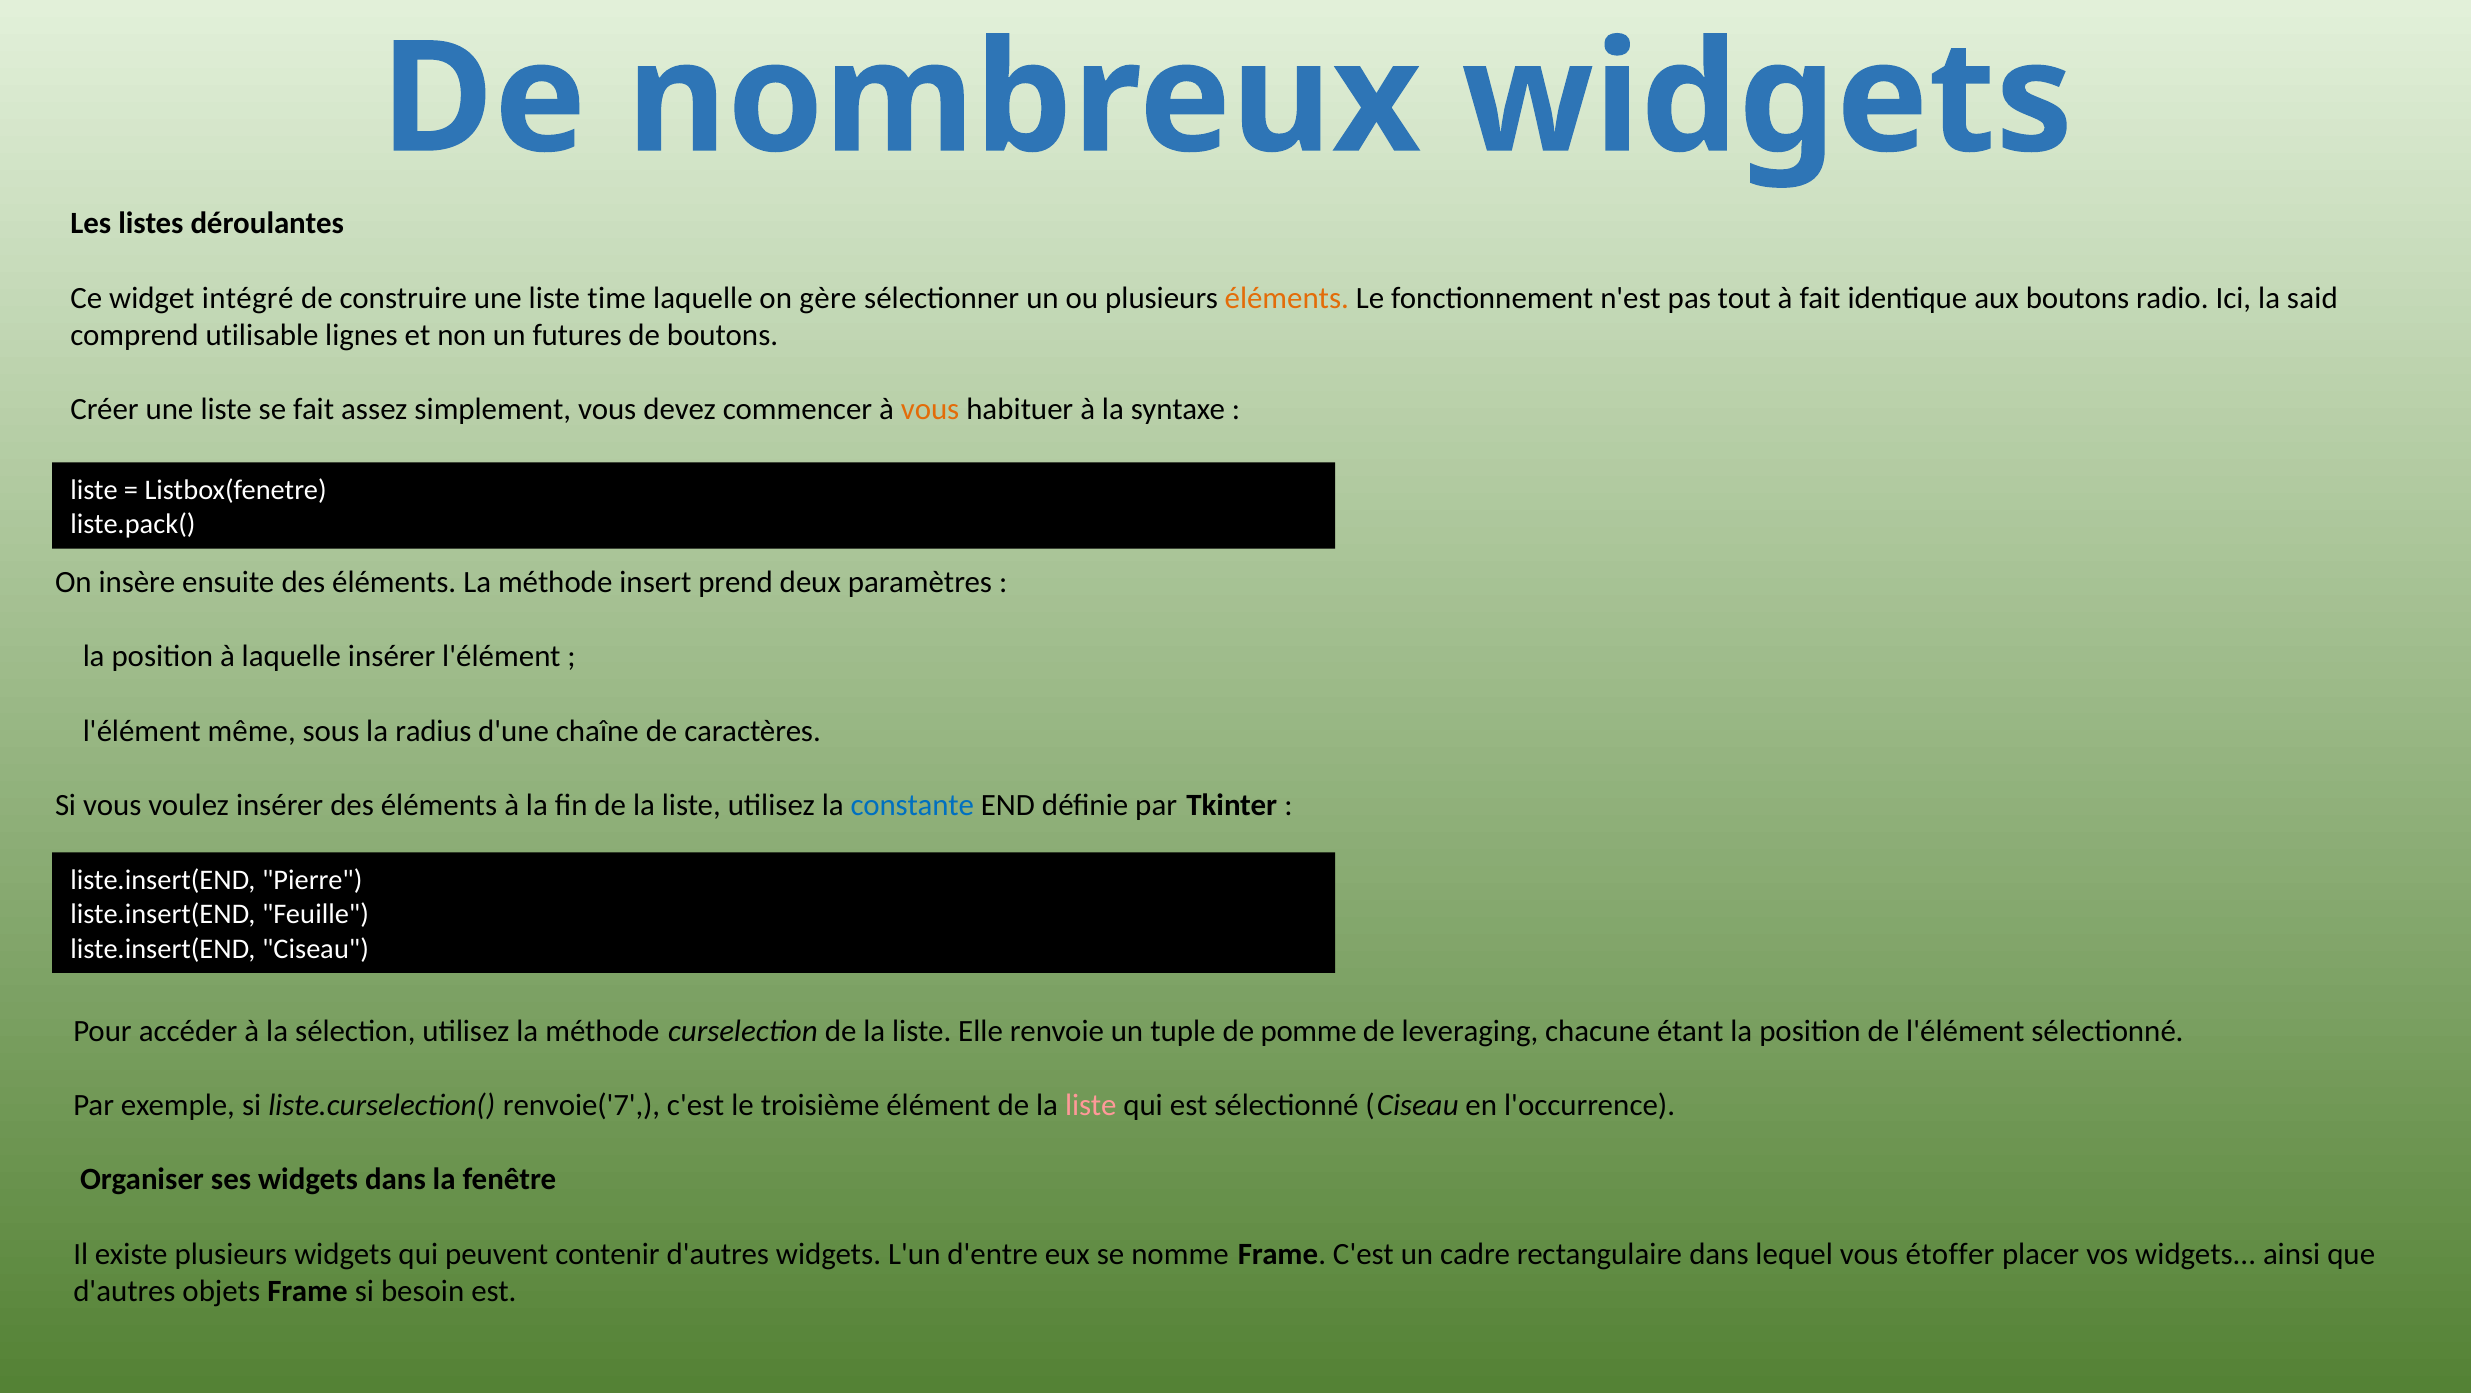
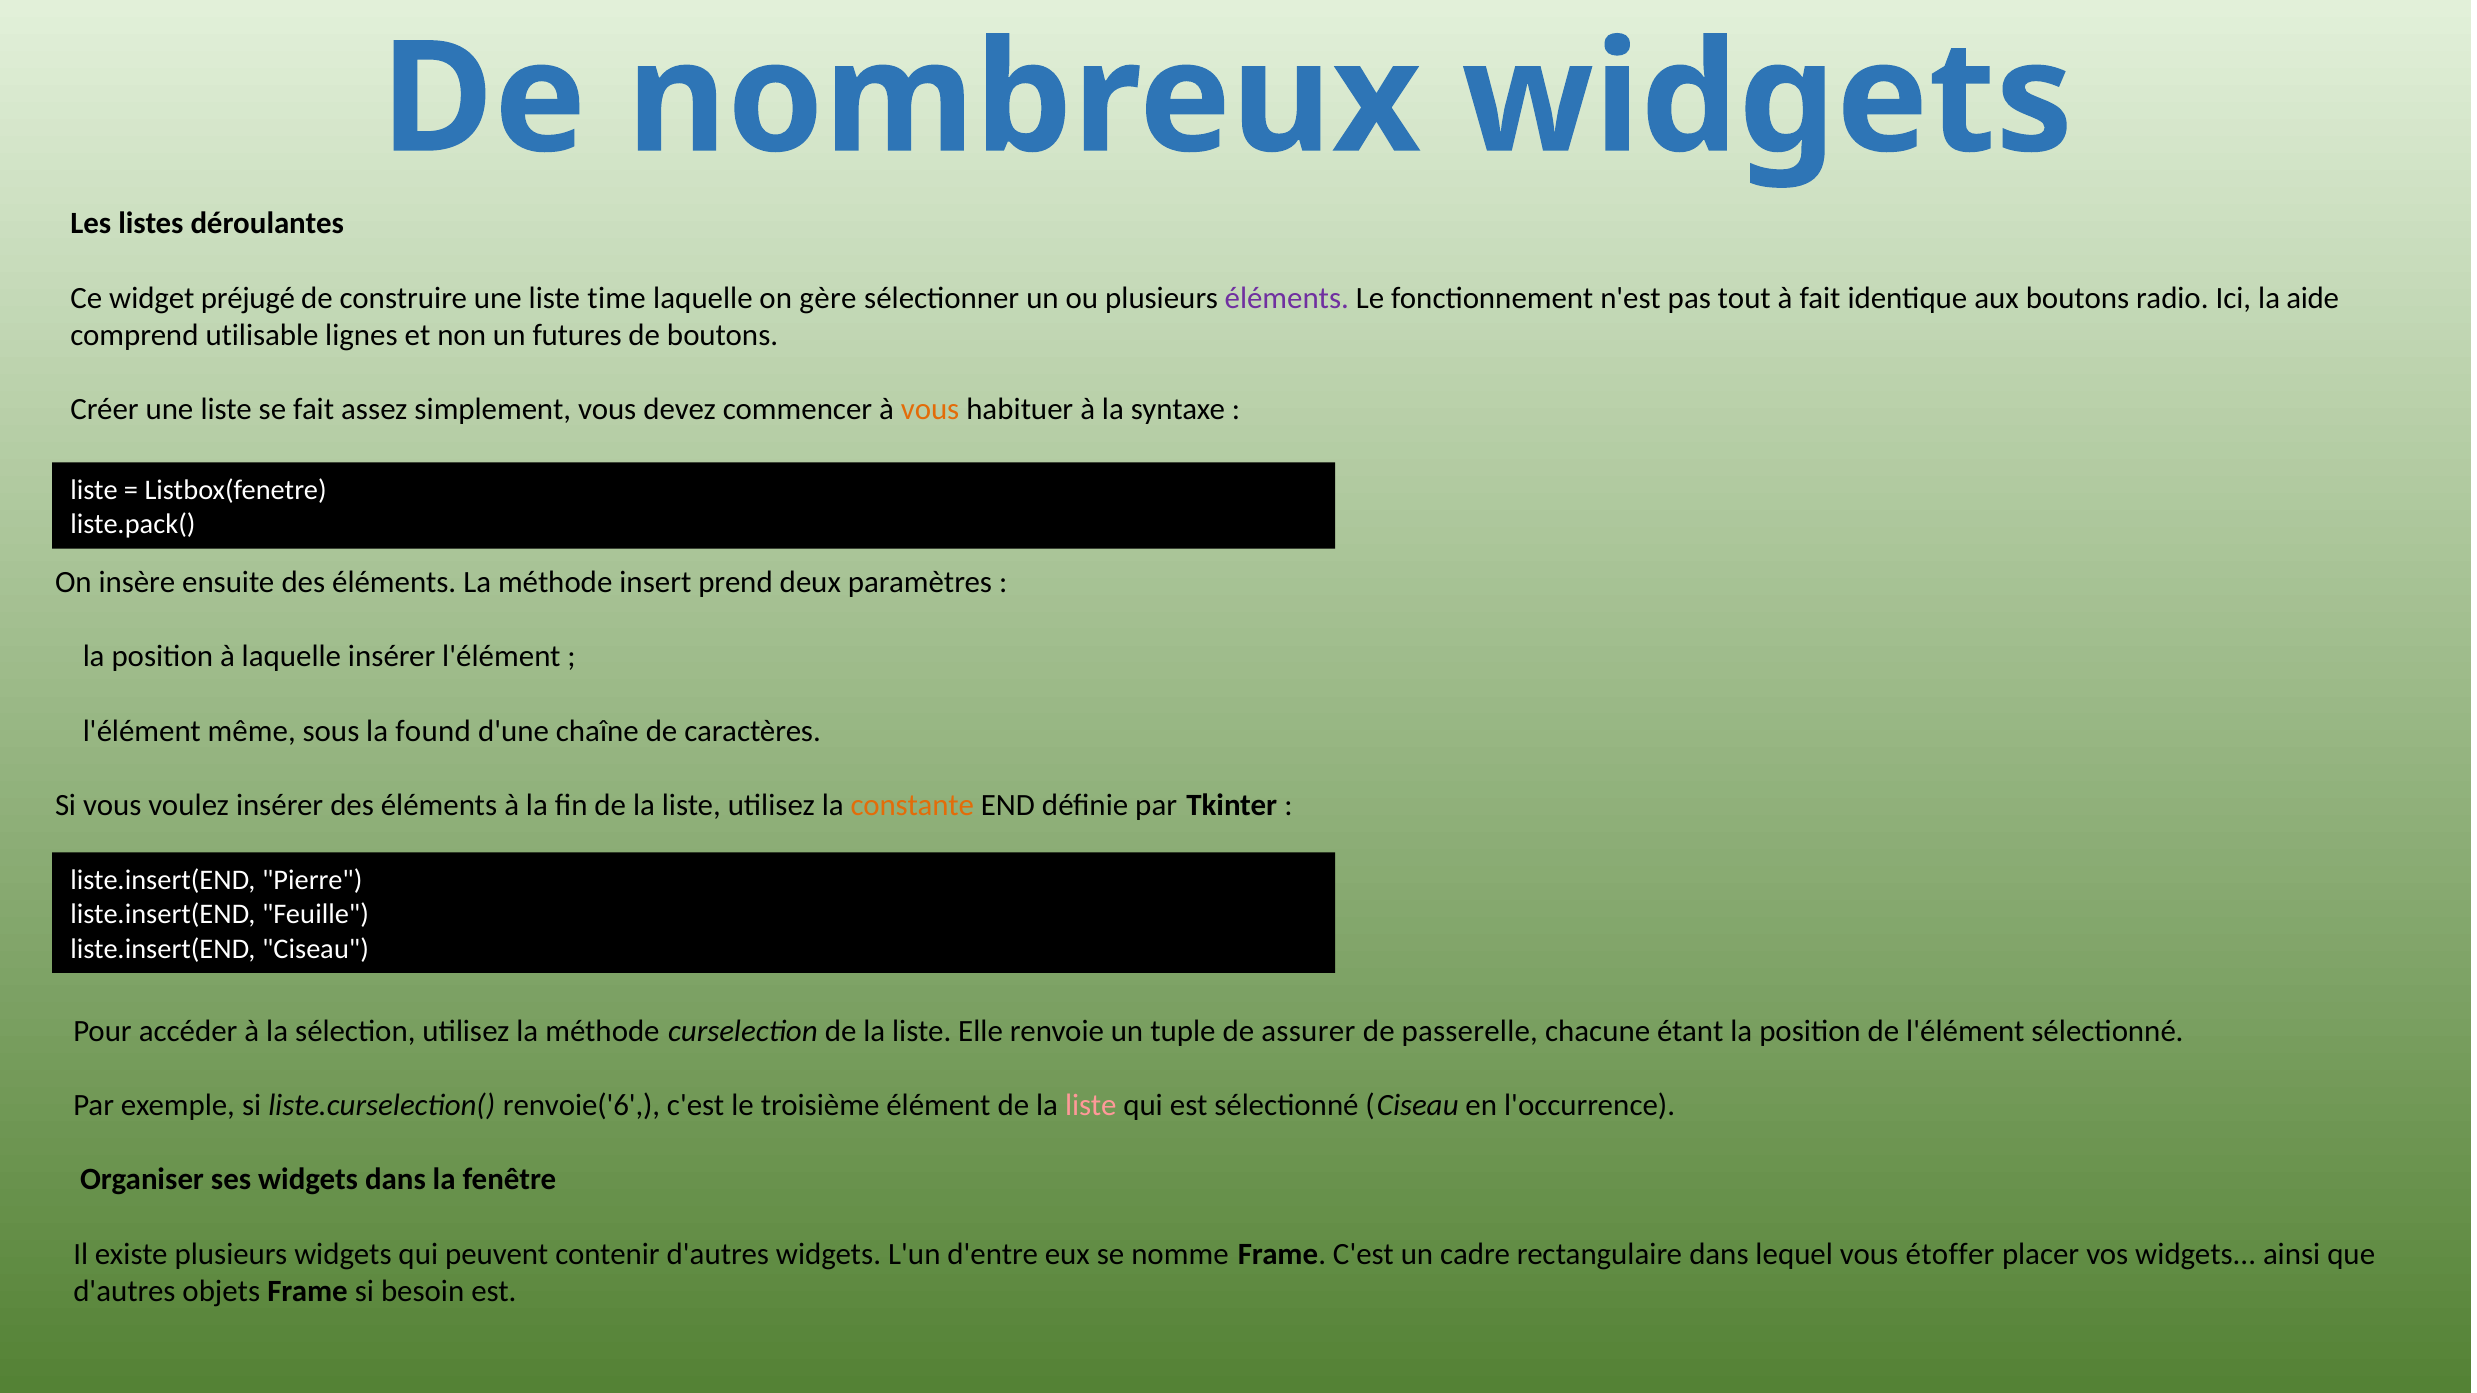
intégré: intégré -> préjugé (248, 298)
éléments colour: orange -> purple (1287, 298)
said: said -> aide (2313, 298)
radius: radius -> found (433, 731)
constante colour: blue -> orange (912, 805)
pomme: pomme -> assurer (1308, 1031)
leveraging: leveraging -> passerelle (1470, 1031)
renvoie('7: renvoie('7 -> renvoie('6 (582, 1106)
